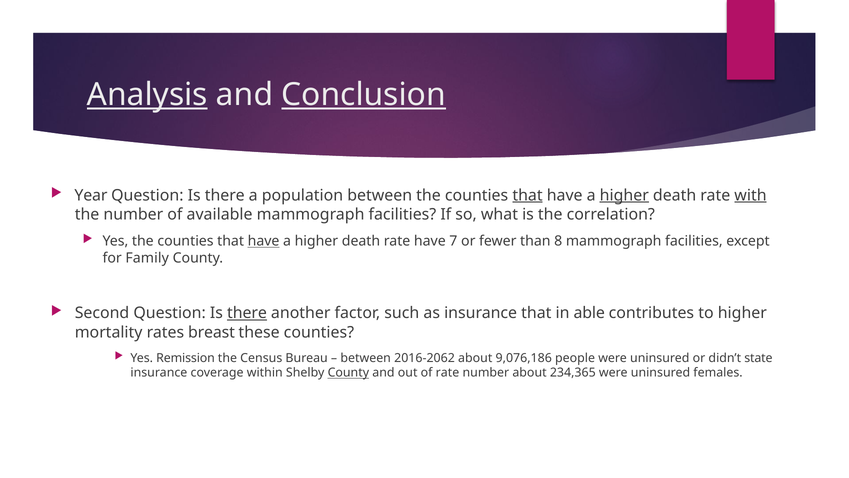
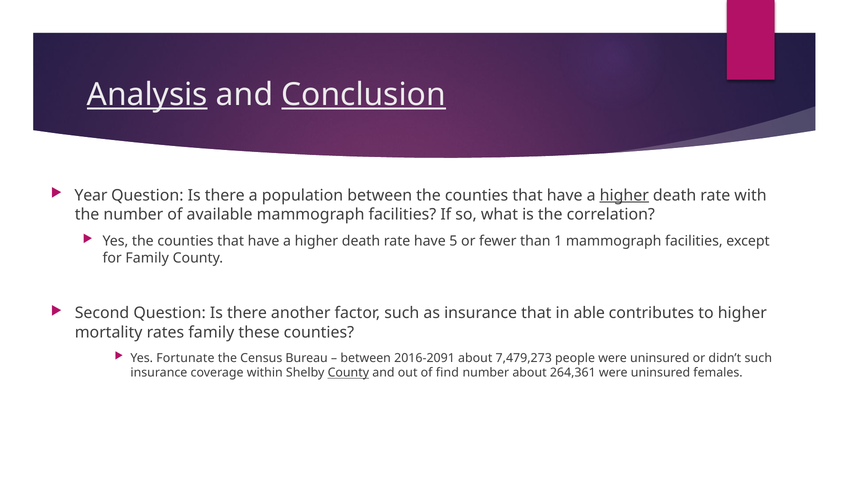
that underline: present -> none (528, 195)
with underline: present -> none (750, 195)
have underline: present -> none (264, 241)
7: 7 -> 5 (453, 241)
8: 8 -> 1 (558, 241)
there underline: present -> none (247, 313)
rates breast: breast -> family (211, 332)
Remission: Remission -> Fortunate (185, 358)
2016-2062: 2016-2062 -> 2016-2091 (425, 358)
9,076,186: 9,076,186 -> 7,479,273 (524, 358)
didn’t state: state -> such (758, 358)
of rate: rate -> find (447, 372)
234,365: 234,365 -> 264,361 (573, 372)
